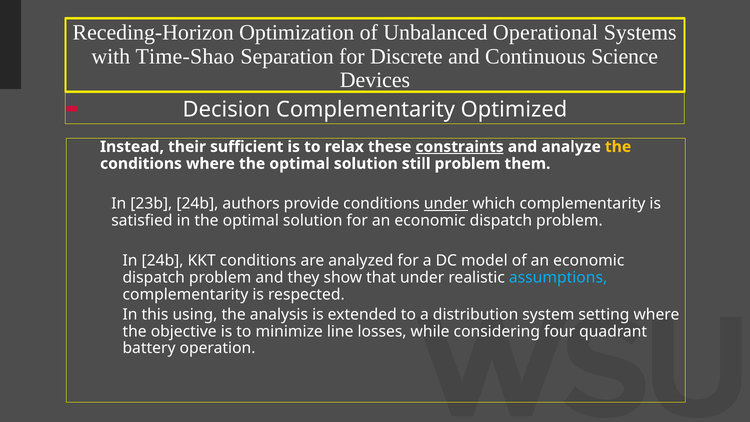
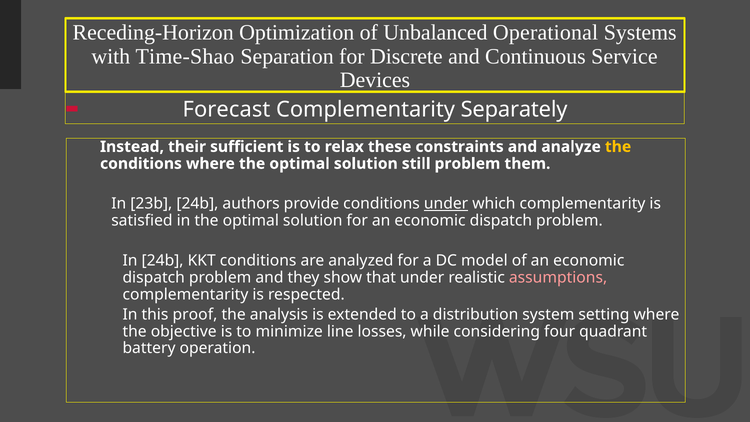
Science: Science -> Service (624, 56)
Decision: Decision -> Forecast (226, 109)
Optimized: Optimized -> Separately (514, 109)
constraints underline: present -> none (460, 147)
assumptions colour: light blue -> pink (558, 277)
using: using -> proof (195, 314)
